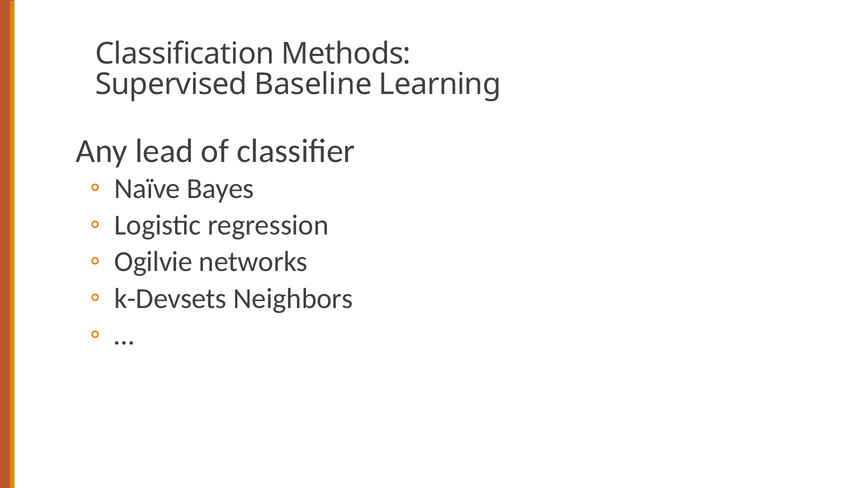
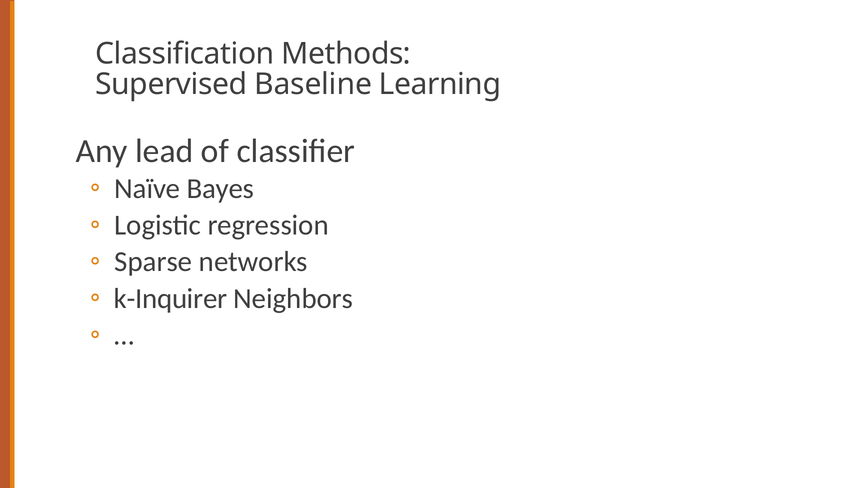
Ogilvie: Ogilvie -> Sparse (153, 262)
k-Devsets: k-Devsets -> k-Inquirer (171, 298)
